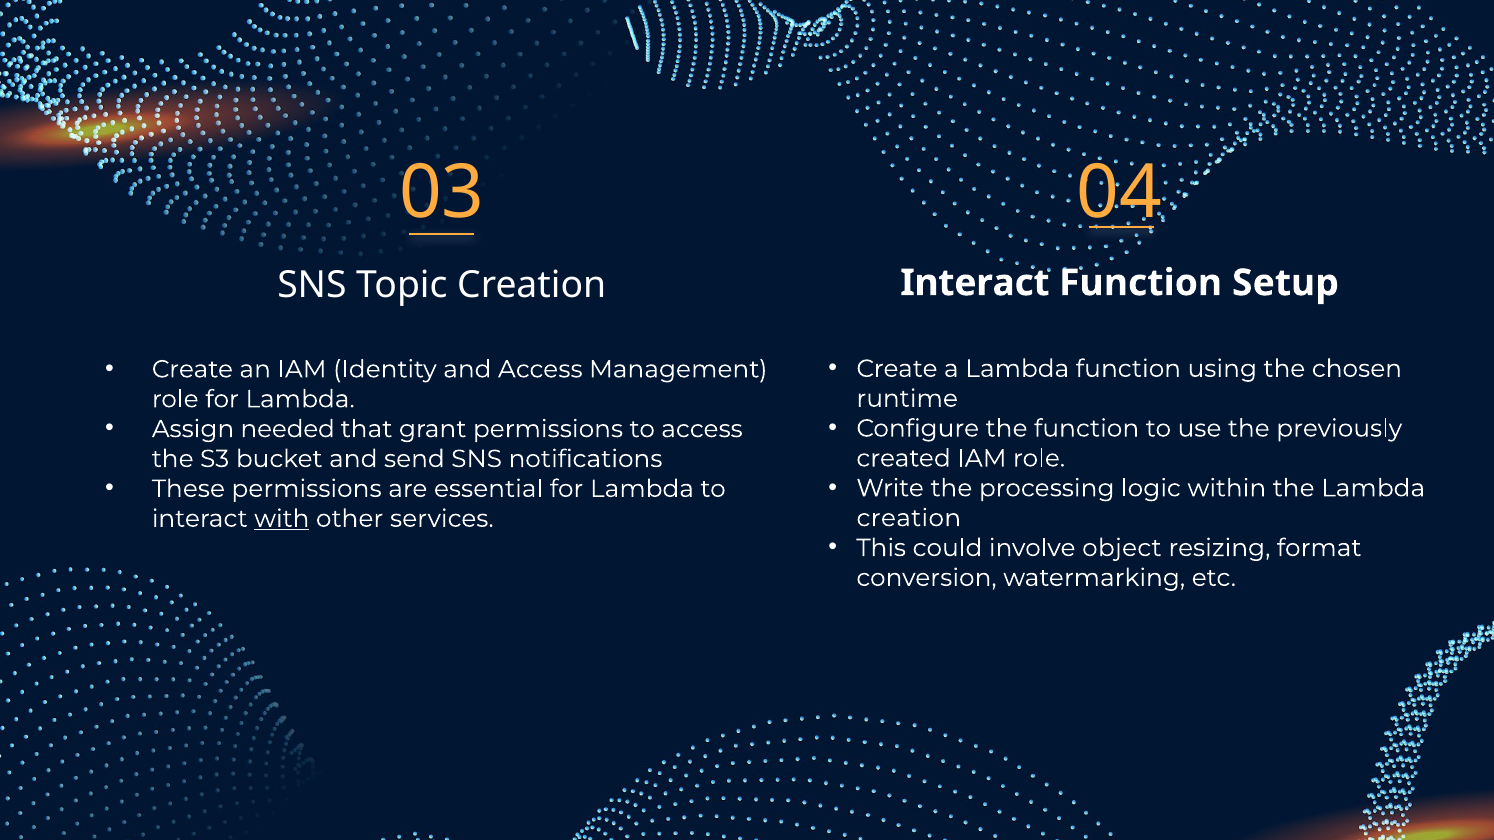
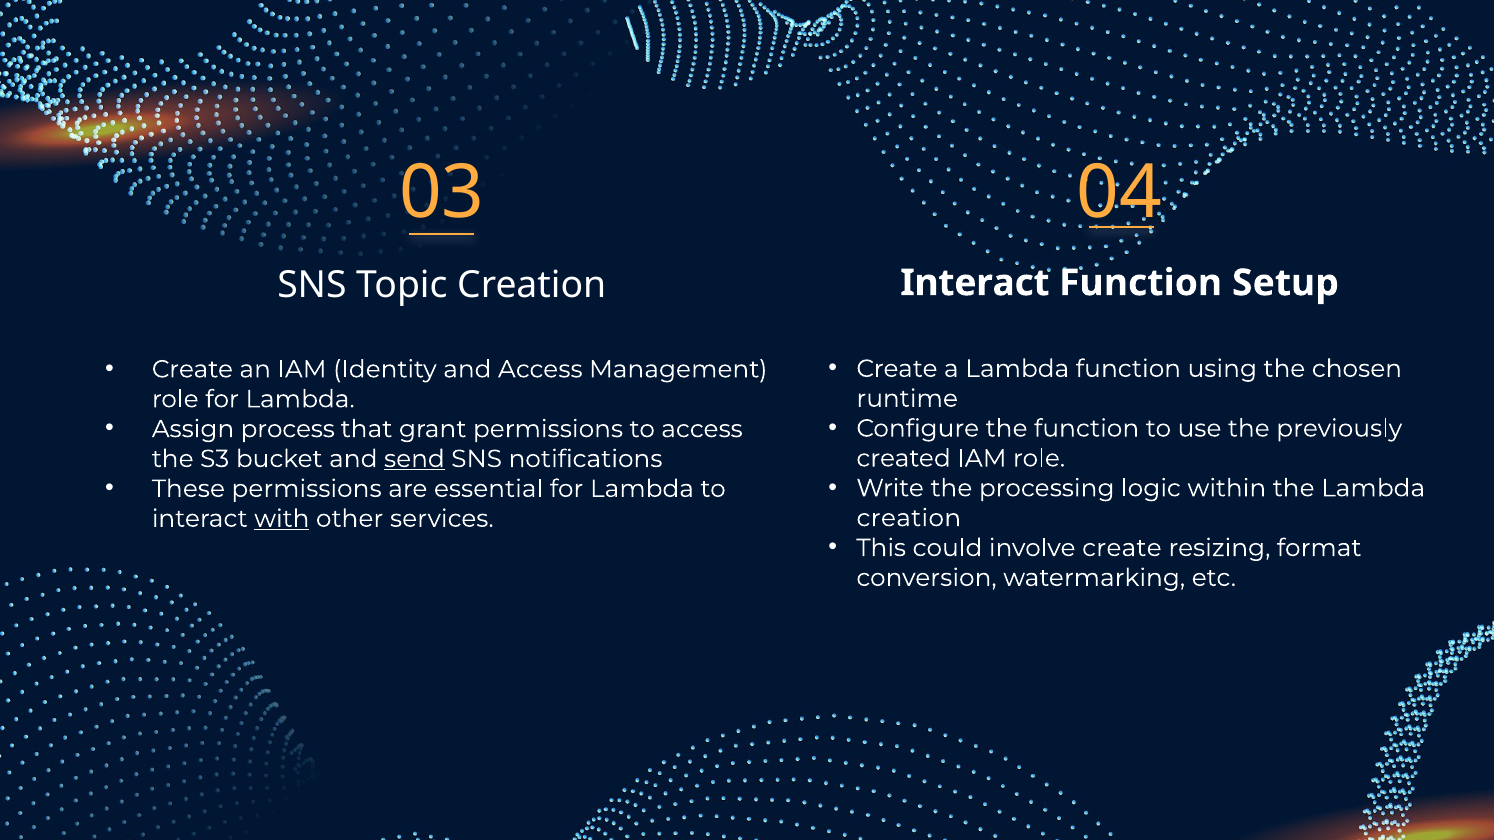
needed: needed -> process (288, 429)
send underline: none -> present (414, 459)
involve object: object -> create (1122, 548)
